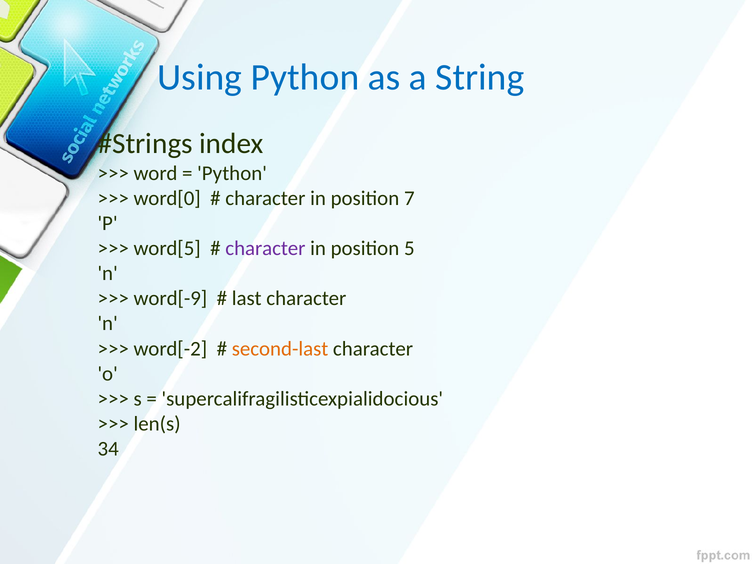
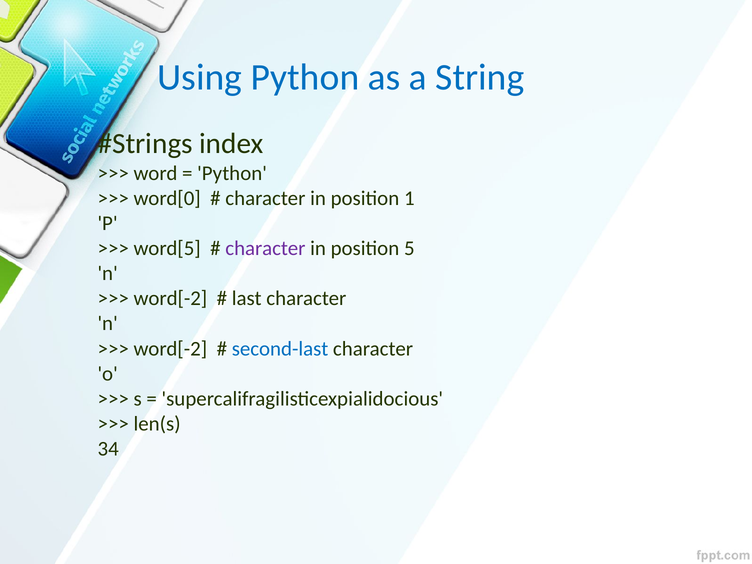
7: 7 -> 1 (409, 198)
word[-9: word[-9 -> word[-2 (170, 298)
second-last colour: orange -> blue (280, 349)
